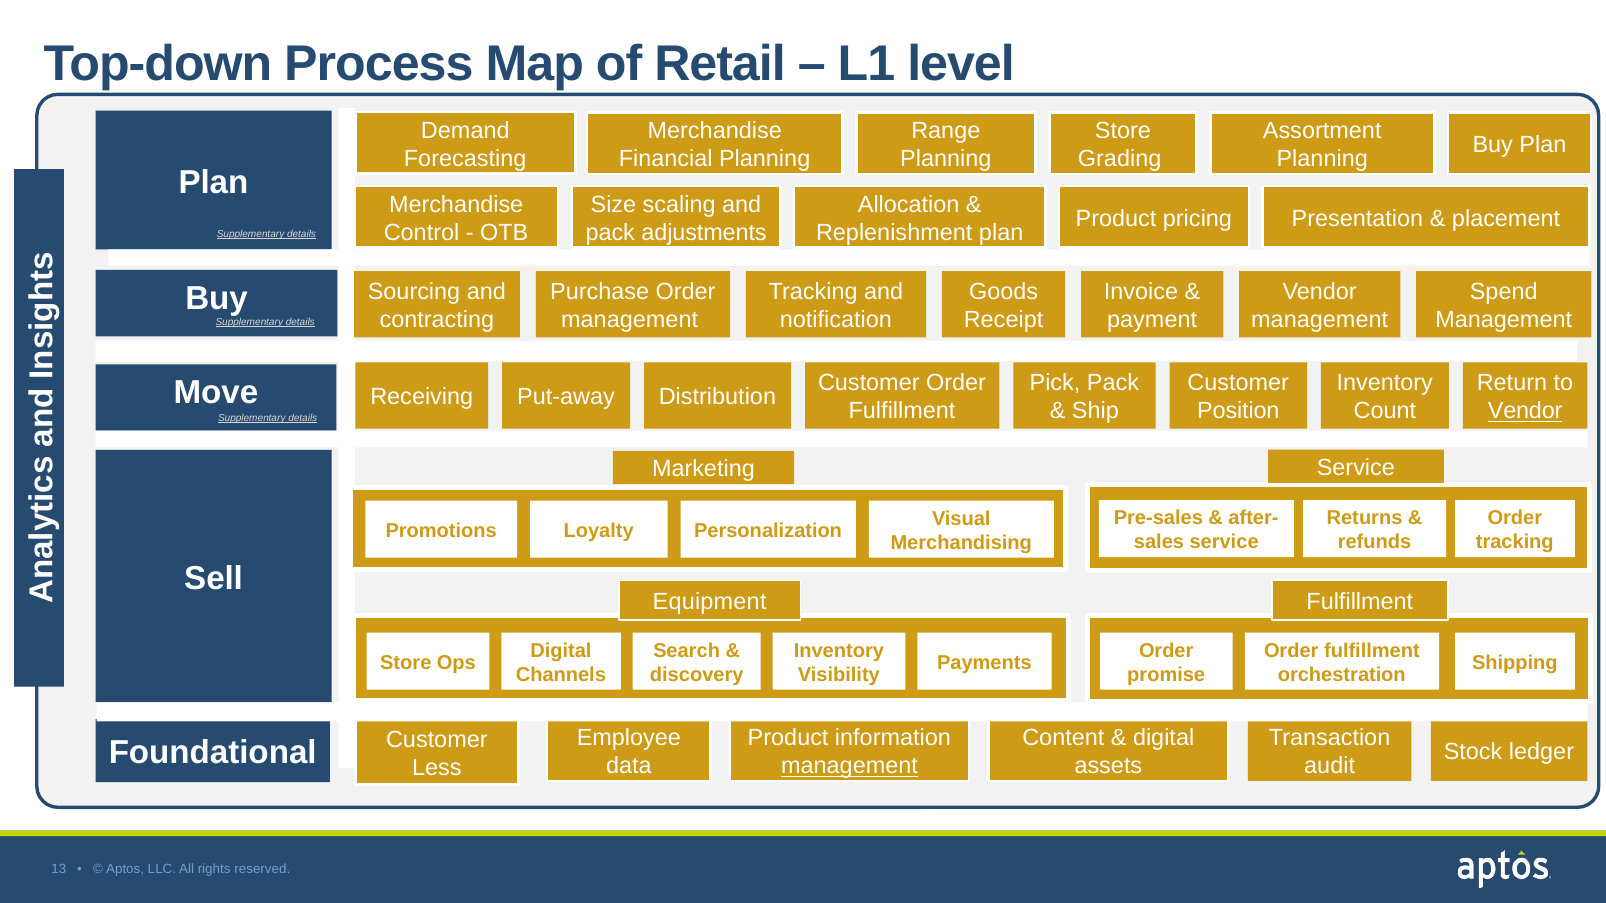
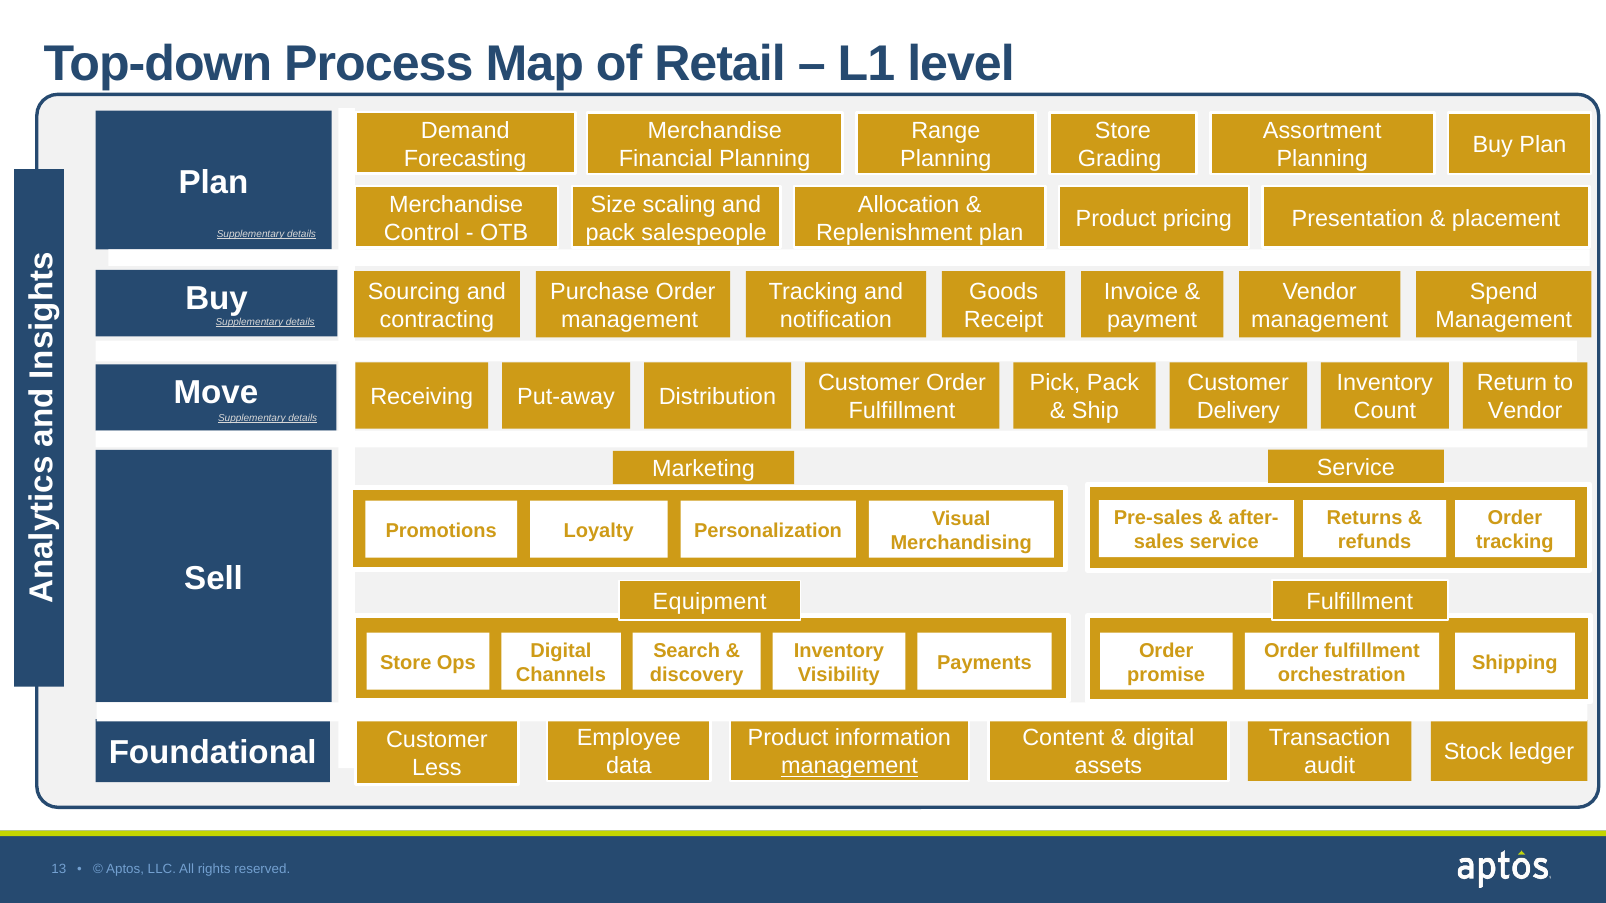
adjustments: adjustments -> salespeople (704, 233)
Position: Position -> Delivery (1238, 411)
Vendor underline: present -> none (1525, 411)
